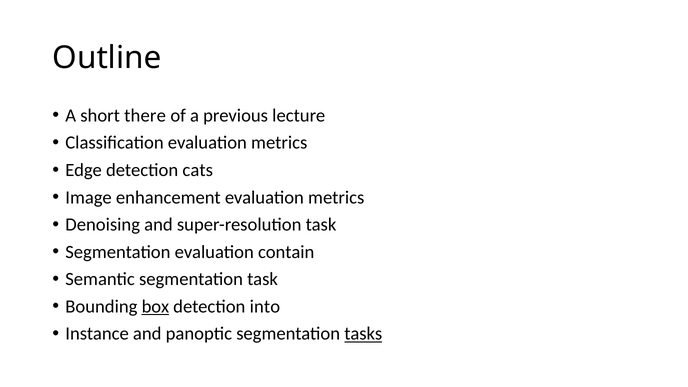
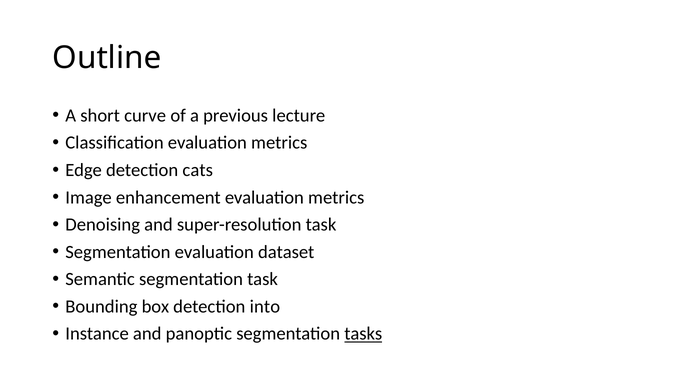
there: there -> curve (145, 116)
contain: contain -> dataset (286, 252)
box underline: present -> none (155, 307)
